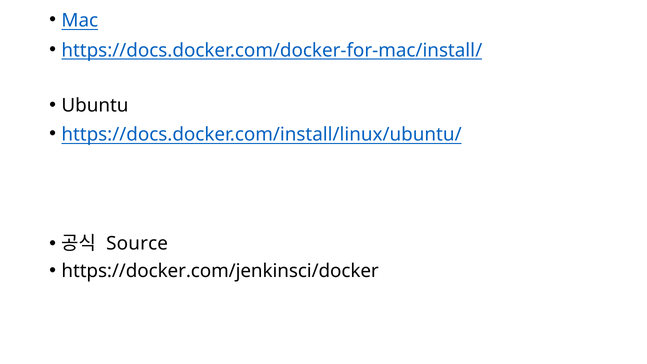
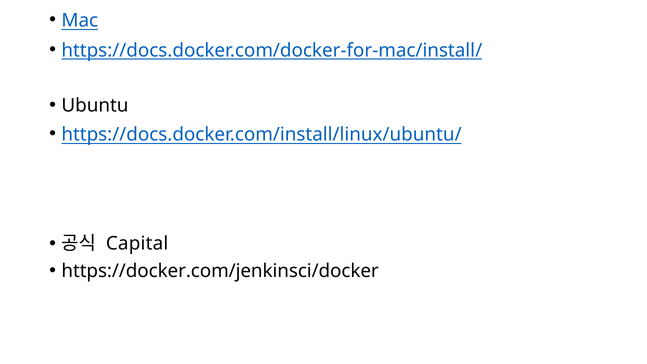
Source: Source -> Capital (137, 244)
